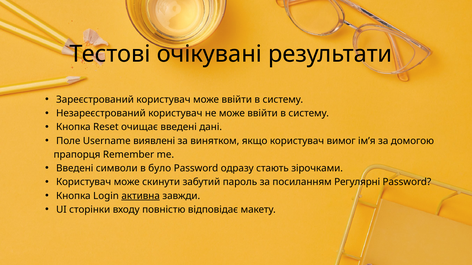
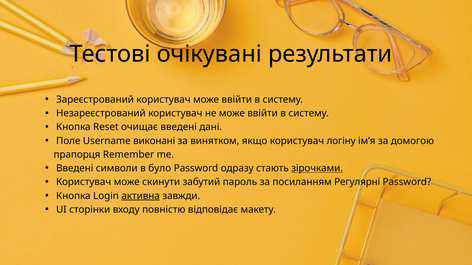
виявлені: виявлені -> виконані (154, 141)
вимог: вимог -> логіну (341, 141)
зірочками underline: none -> present (317, 169)
